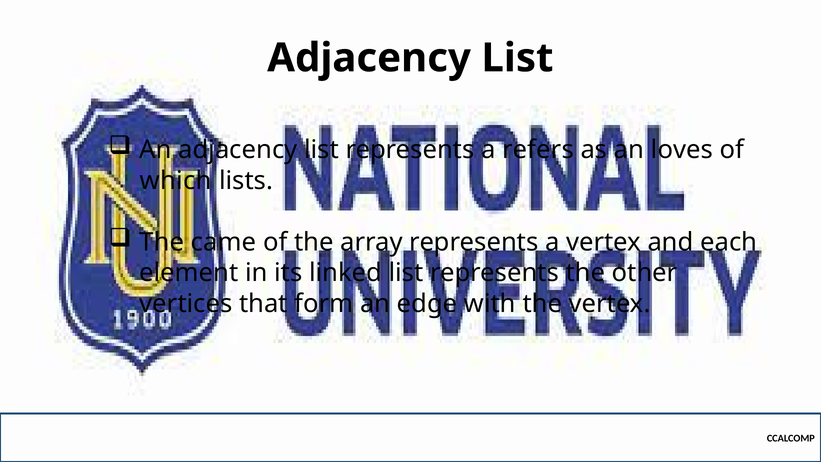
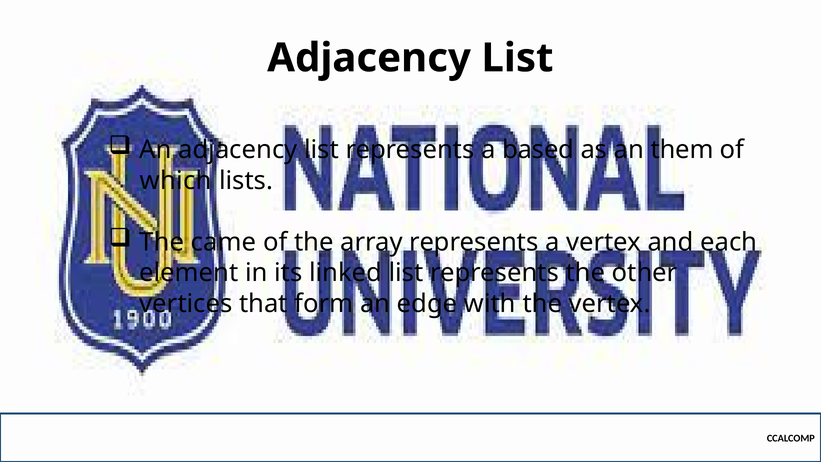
refers: refers -> based (538, 150)
loves: loves -> them (682, 150)
